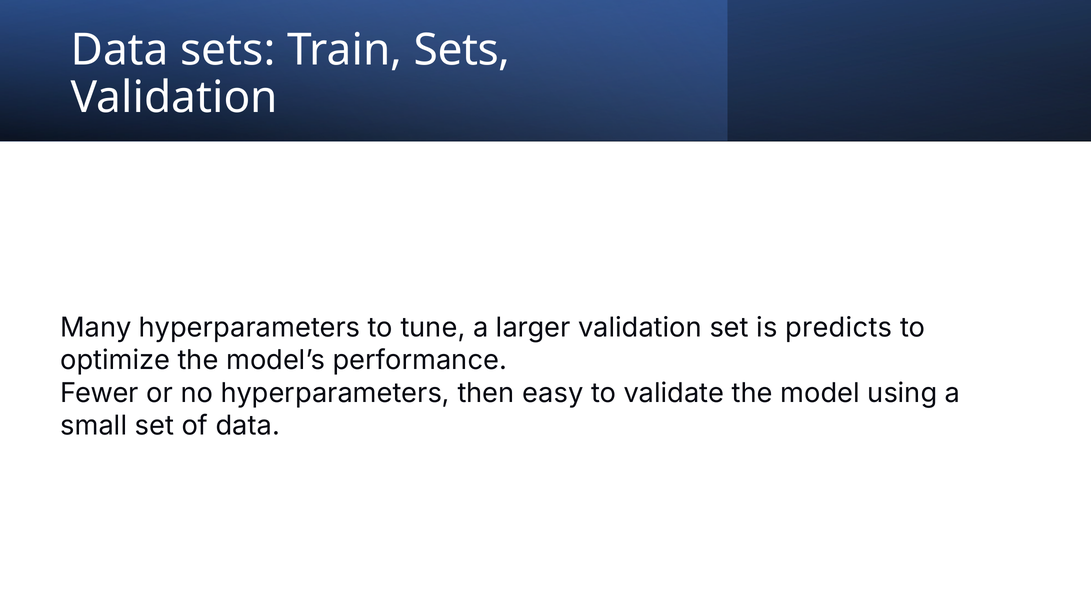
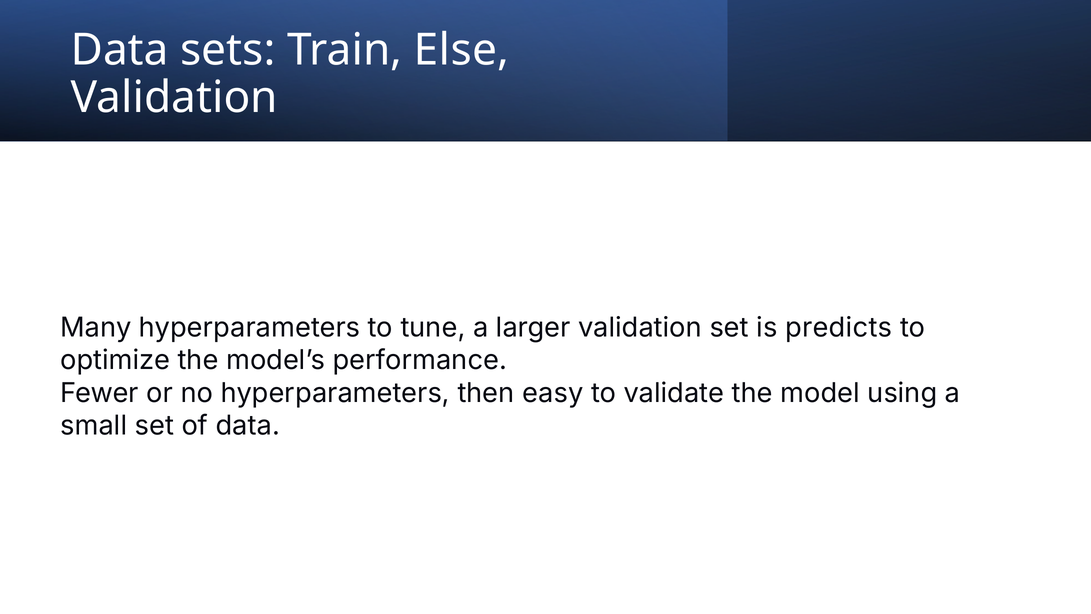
Train Sets: Sets -> Else (462, 50)
